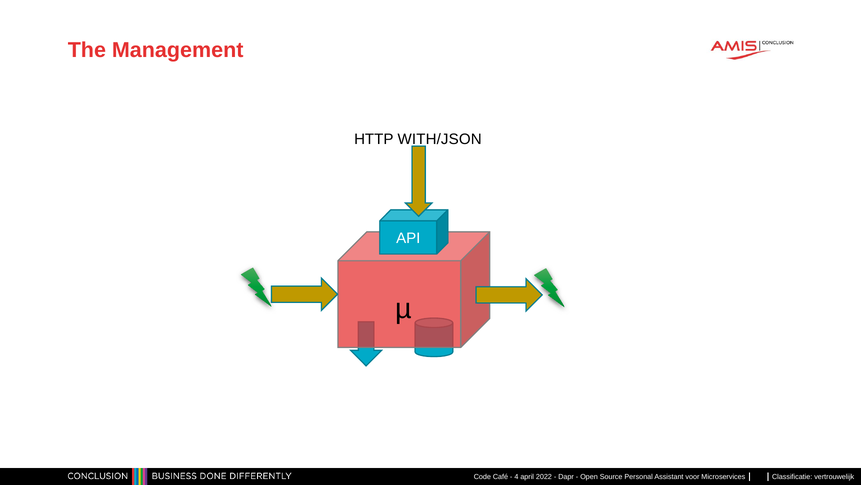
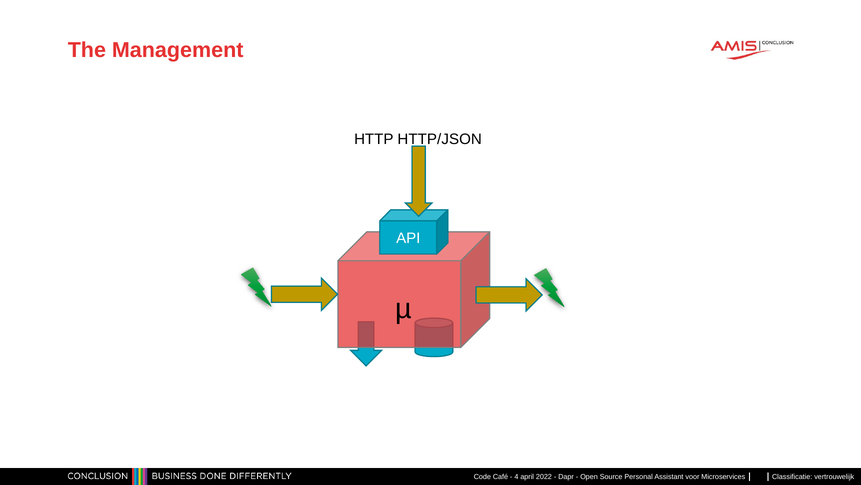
WITH/JSON: WITH/JSON -> HTTP/JSON (440, 139)
